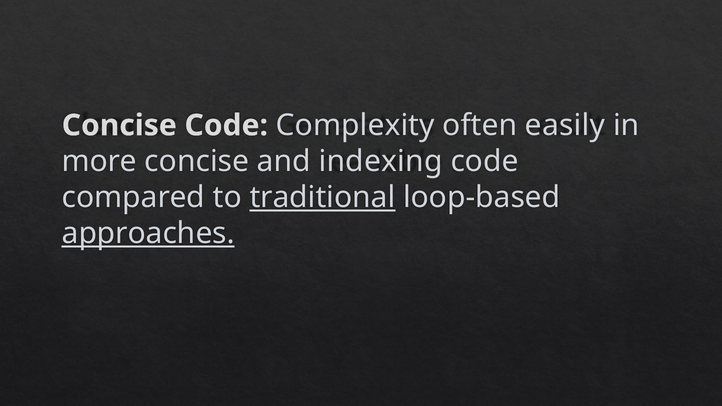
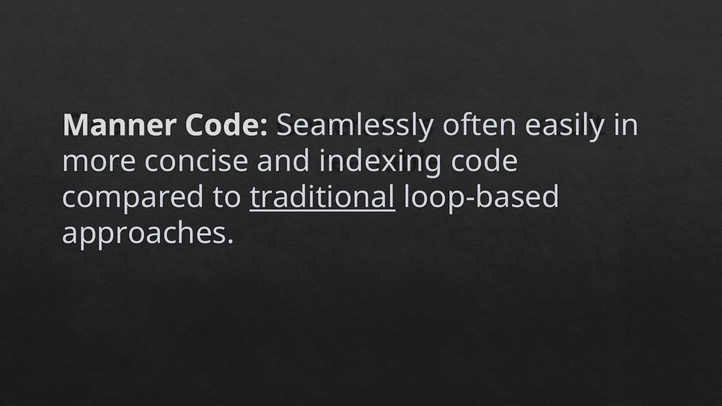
Concise: Concise -> Manner (119, 125)
Complexity: Complexity -> Seamlessly (355, 125)
approaches underline: present -> none (148, 234)
